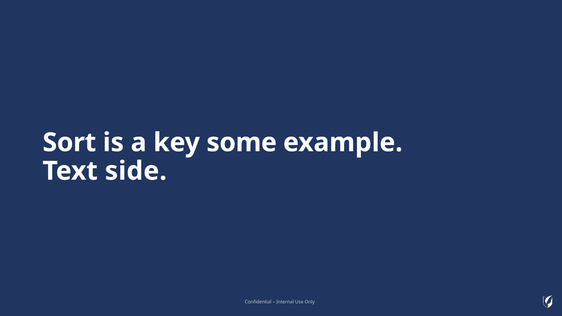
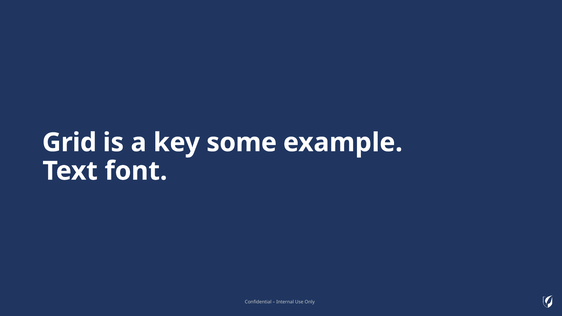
Sort: Sort -> Grid (69, 143)
side: side -> font (136, 171)
